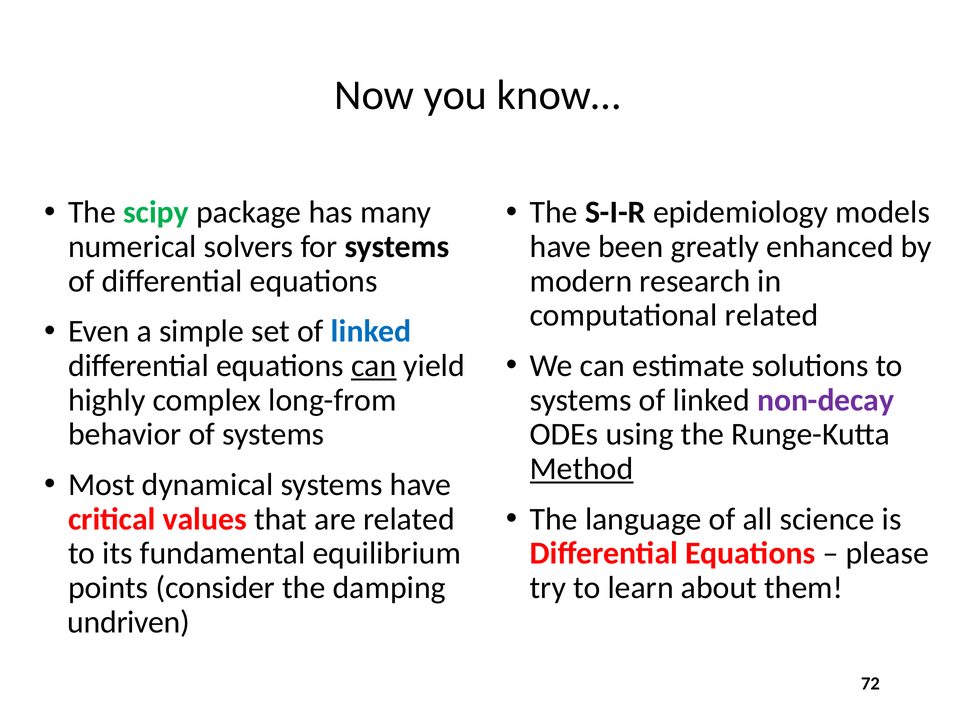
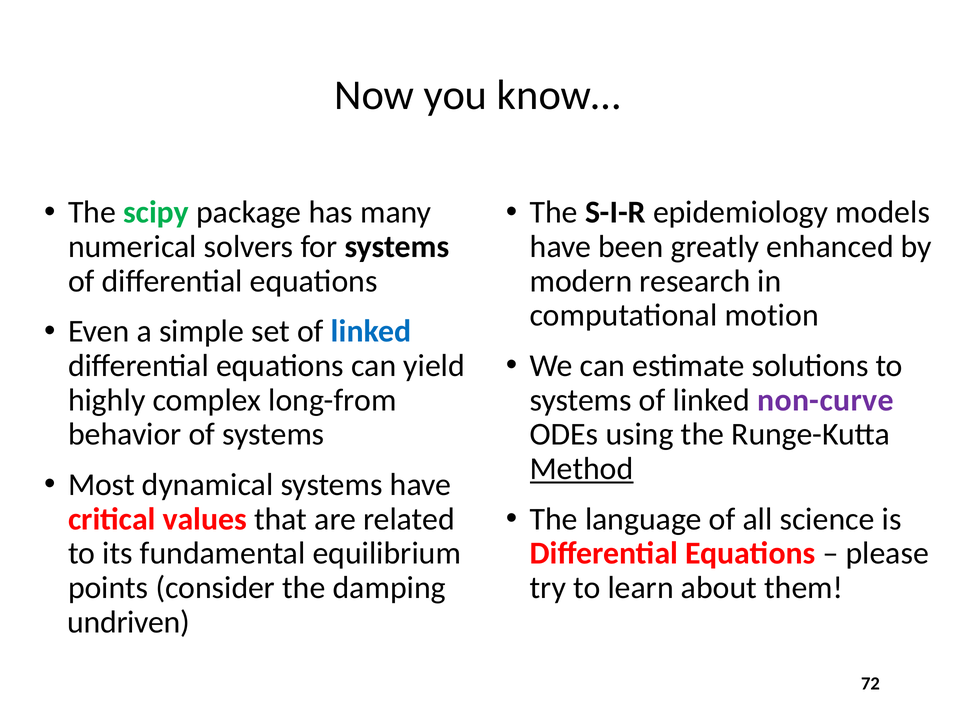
computational related: related -> motion (772, 316)
can underline: present -> none (374, 366)
non-decay: non-decay -> non-curve (825, 400)
